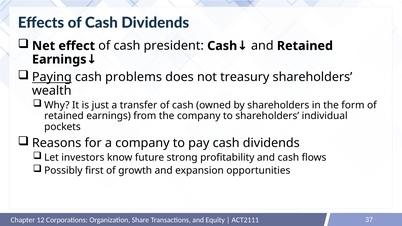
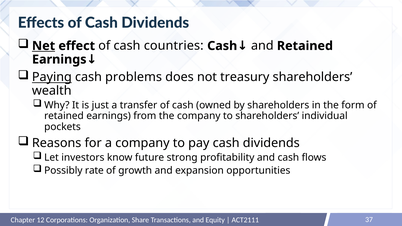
Net underline: none -> present (44, 46)
president: president -> countries (174, 46)
first: first -> rate (94, 171)
